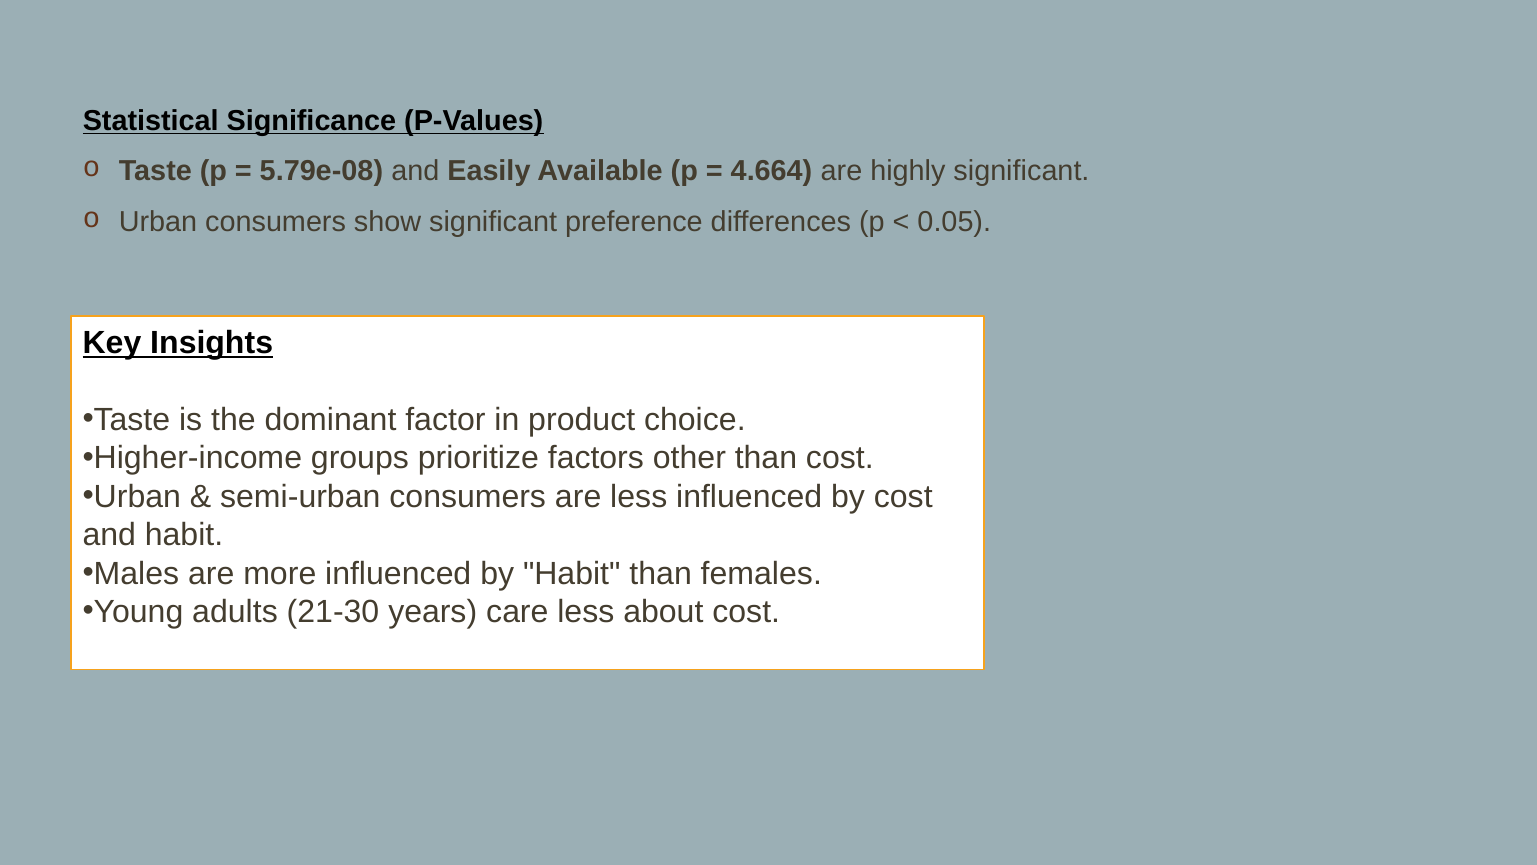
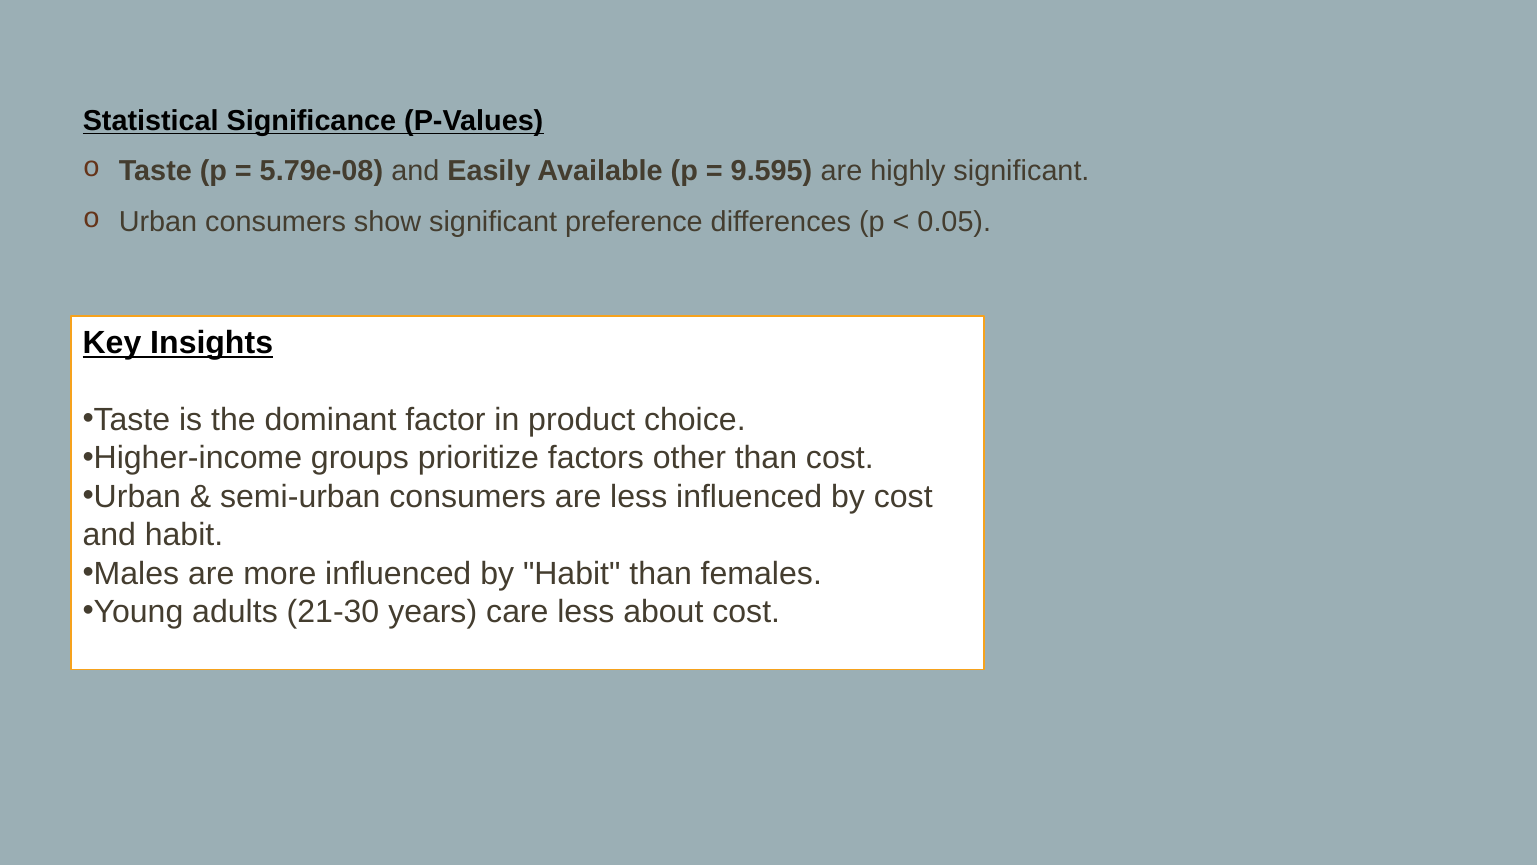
4.664: 4.664 -> 9.595 (772, 171)
